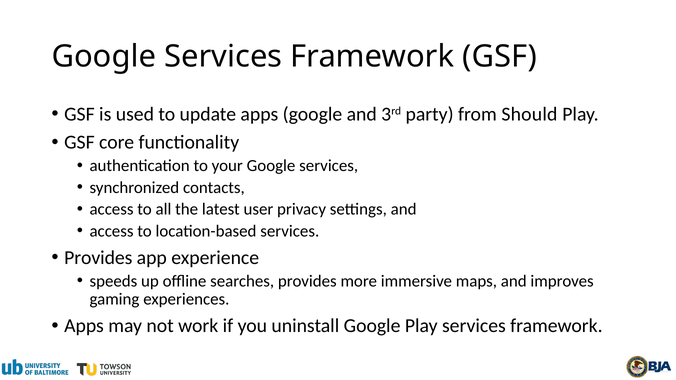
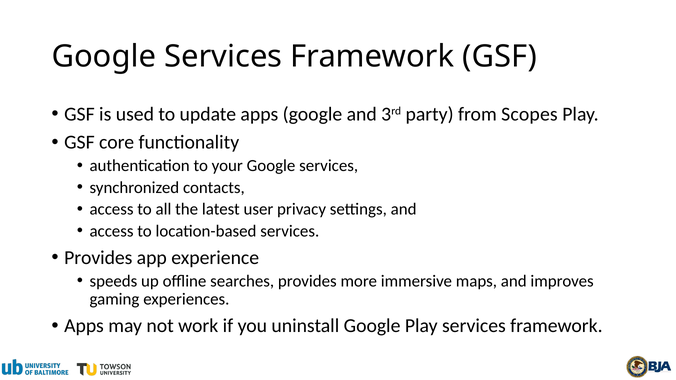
Should: Should -> Scopes (529, 114)
